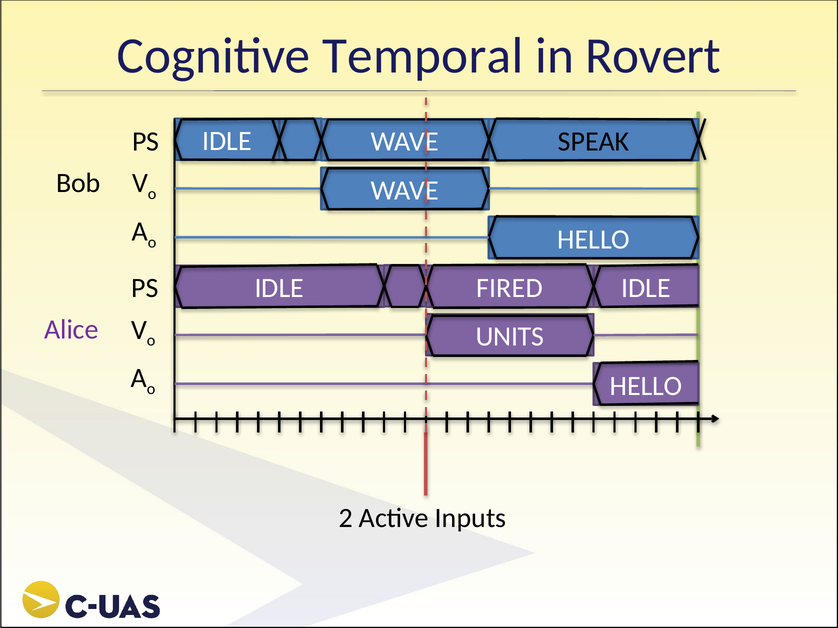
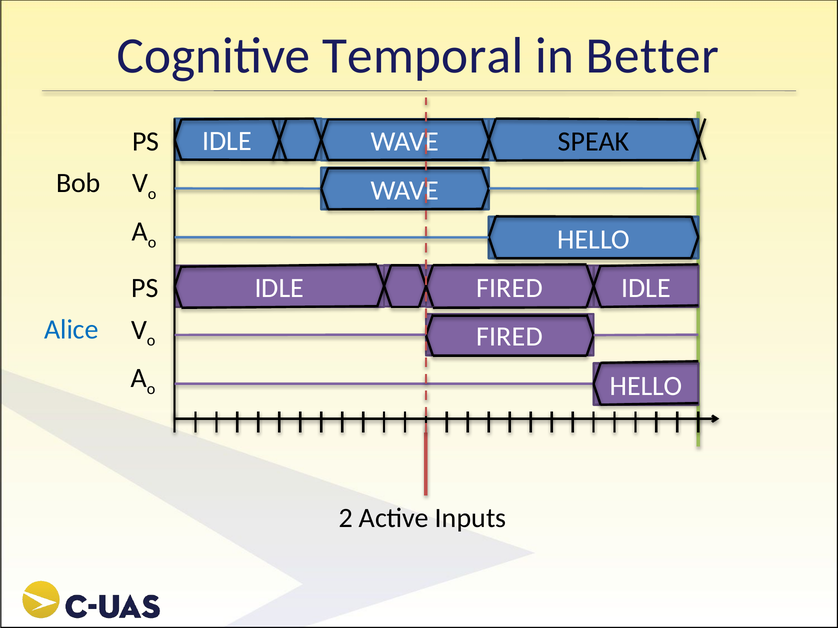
Rovert: Rovert -> Better (653, 56)
Alice colour: purple -> blue (71, 330)
UNITS: UNITS -> FIRED (510, 337)
